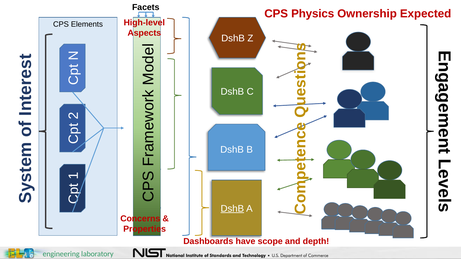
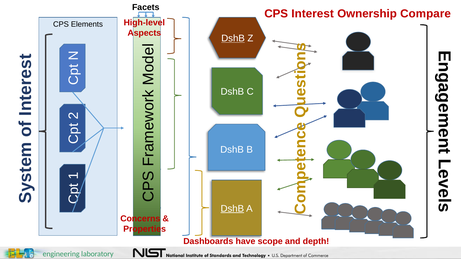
Physics: Physics -> Interest (313, 14)
Expected: Expected -> Compare (426, 14)
DshB underline: none -> present (233, 38)
